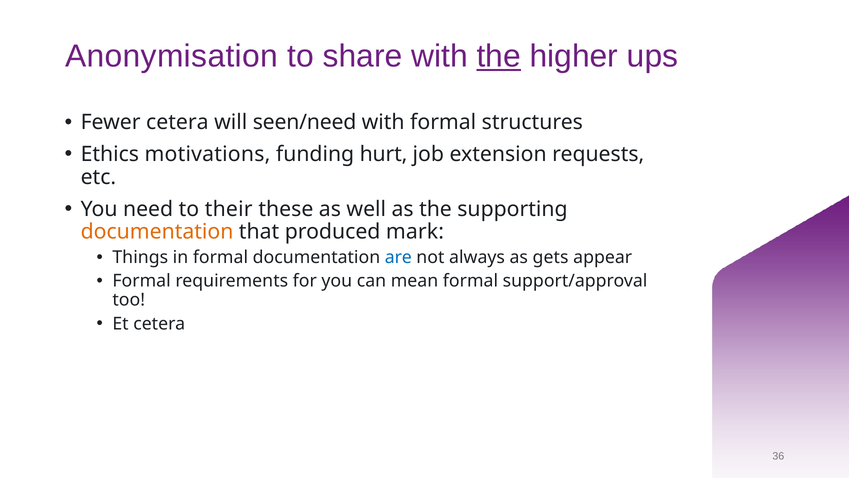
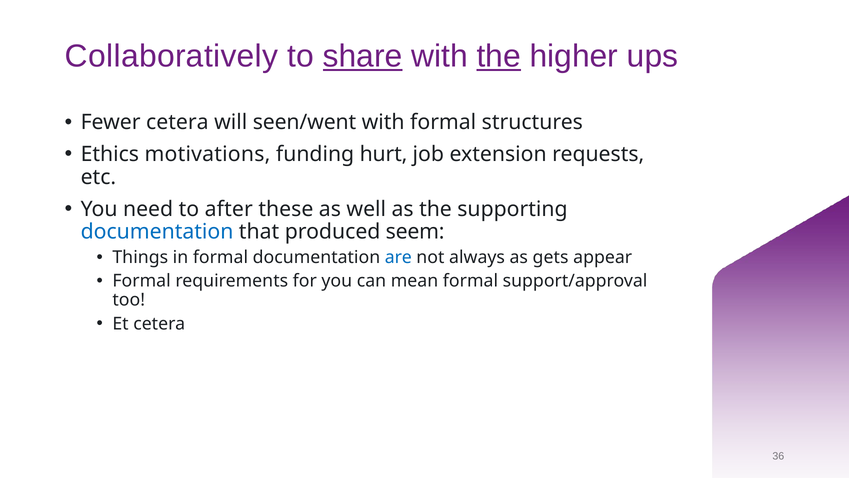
Anonymisation: Anonymisation -> Collaboratively (172, 56)
share underline: none -> present (363, 56)
seen/need: seen/need -> seen/went (305, 122)
their: their -> after (229, 209)
documentation colour: orange -> blue (157, 232)
mark: mark -> seem (415, 232)
